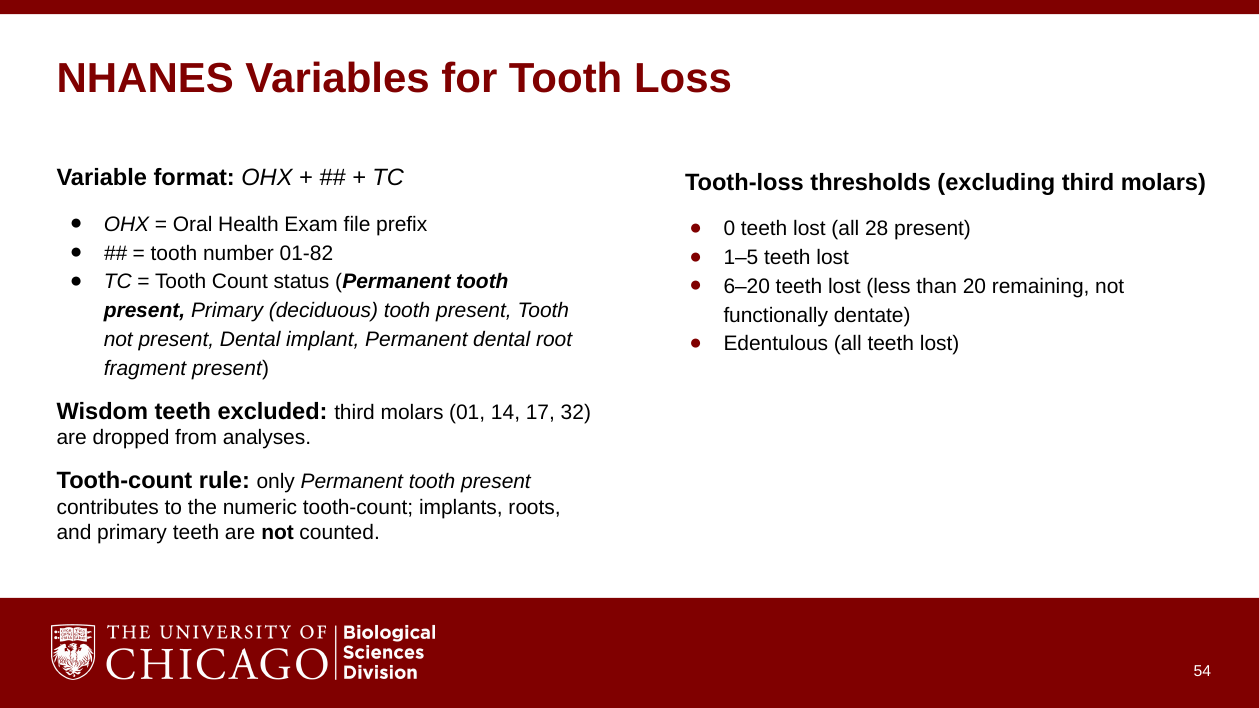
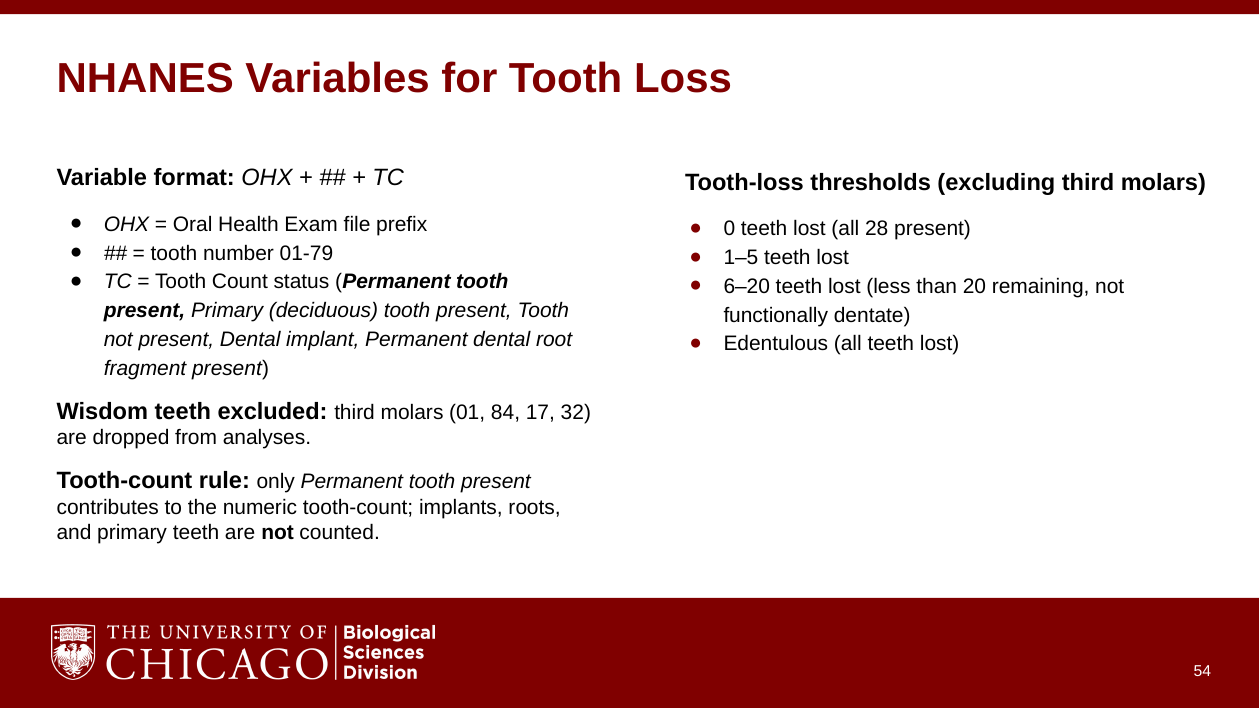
01-82: 01-82 -> 01-79 (306, 253)
14: 14 -> 84 (506, 412)
